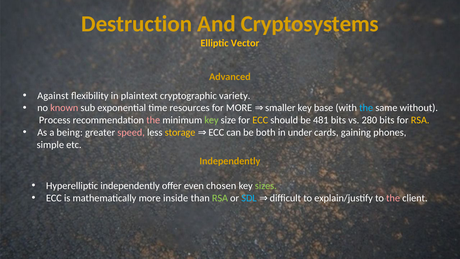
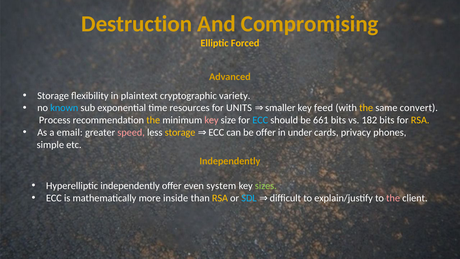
Cryptosystems: Cryptosystems -> Compromising (310, 24)
Vector: Vector -> Forced (245, 43)
Against: Against -> Storage (53, 96)
known colour: pink -> light blue (64, 108)
for MORE: MORE -> UNITS (239, 108)
base: base -> feed (324, 108)
the colour: light blue -> yellow (366, 108)
without: without -> convert (419, 108)
the colour: pink -> yellow (153, 120)
key colour: light green -> pink (212, 120)
ECC colour: yellow -> light blue (260, 120)
481: 481 -> 661 (321, 120)
280: 280 -> 182 (369, 120)
being: being -> email (70, 132)
be both: both -> offer (266, 132)
gaining: gaining -> privacy (356, 132)
chosen: chosen -> system (221, 186)
RSA colour: light green -> yellow (220, 198)
